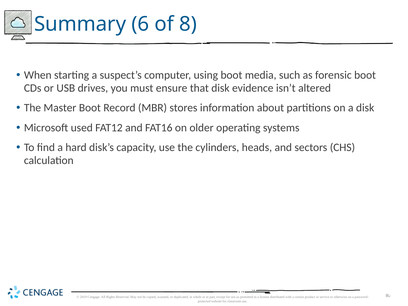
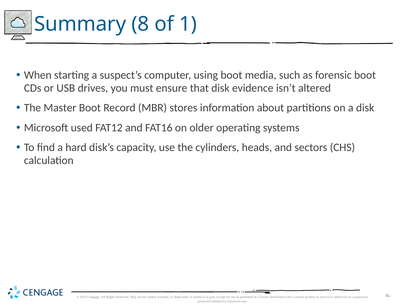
6: 6 -> 8 (140, 24)
8: 8 -> 1 (188, 24)
